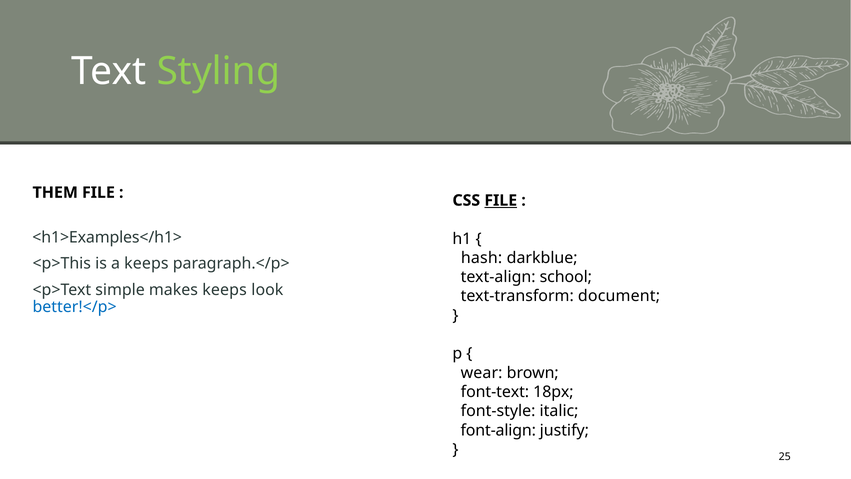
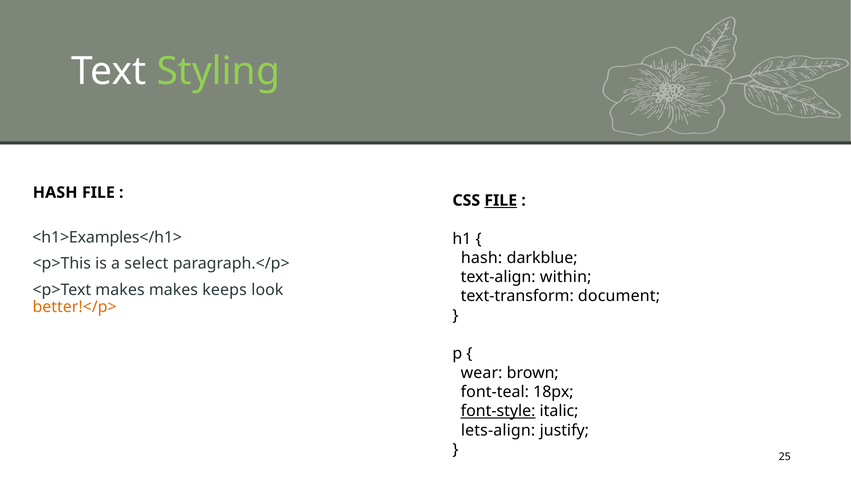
THEM: THEM -> HASH (55, 192)
a keeps: keeps -> select (146, 264)
school: school -> within (566, 277)
<p>Text simple: simple -> makes (120, 290)
better!</p> colour: blue -> orange (75, 307)
font-text: font-text -> font-teal (495, 392)
font-style underline: none -> present (498, 411)
font-align: font-align -> lets-align (498, 430)
